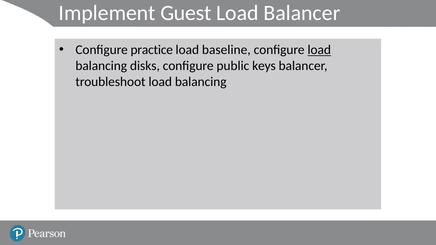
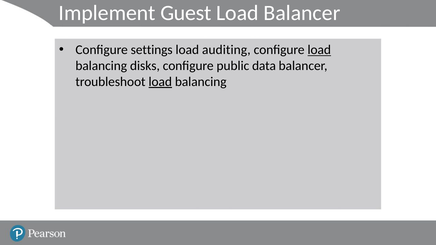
practice: practice -> settings (152, 50)
baseline: baseline -> auditing (226, 50)
keys: keys -> data (264, 66)
load underline: none -> present (160, 82)
